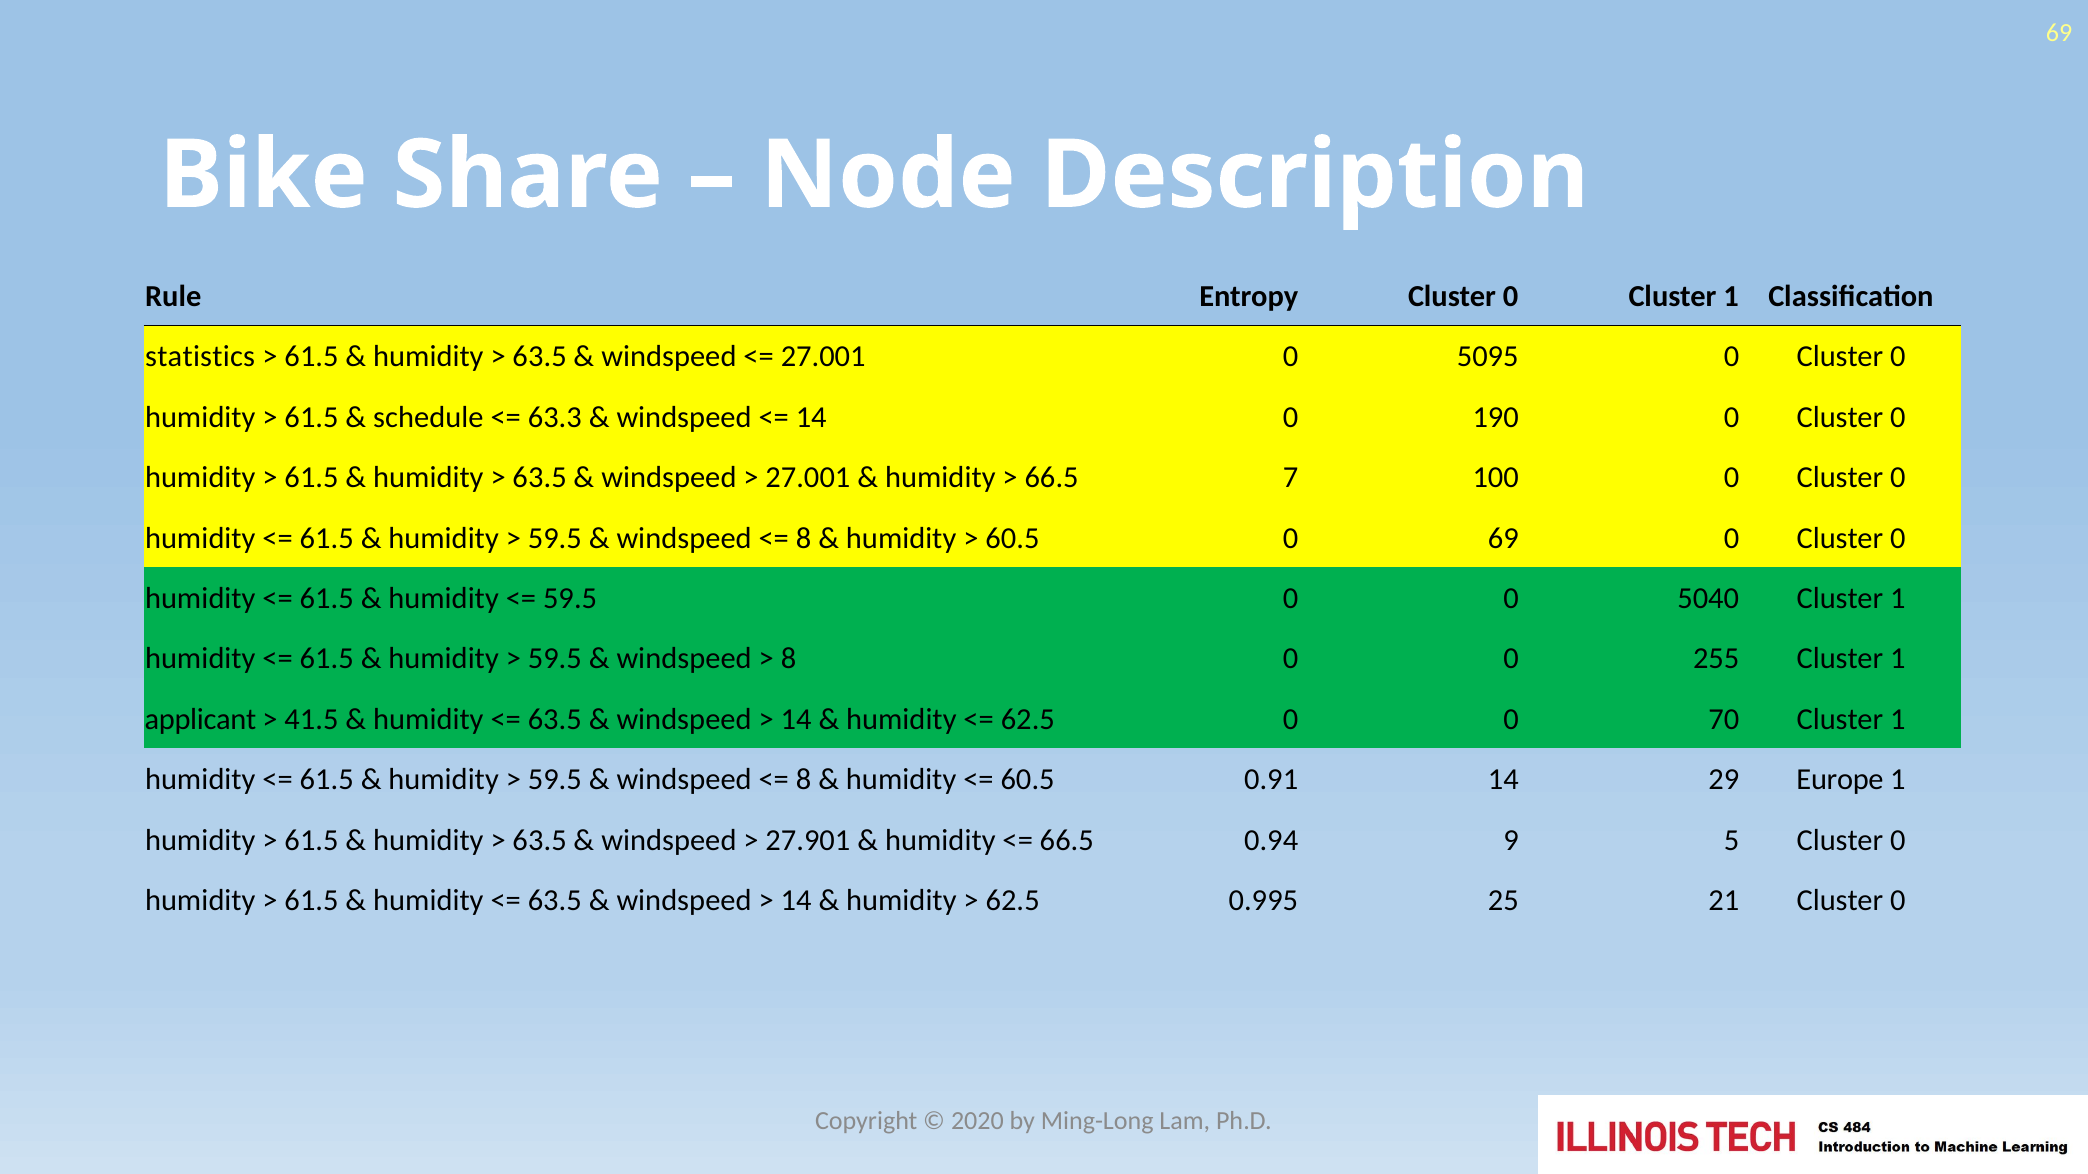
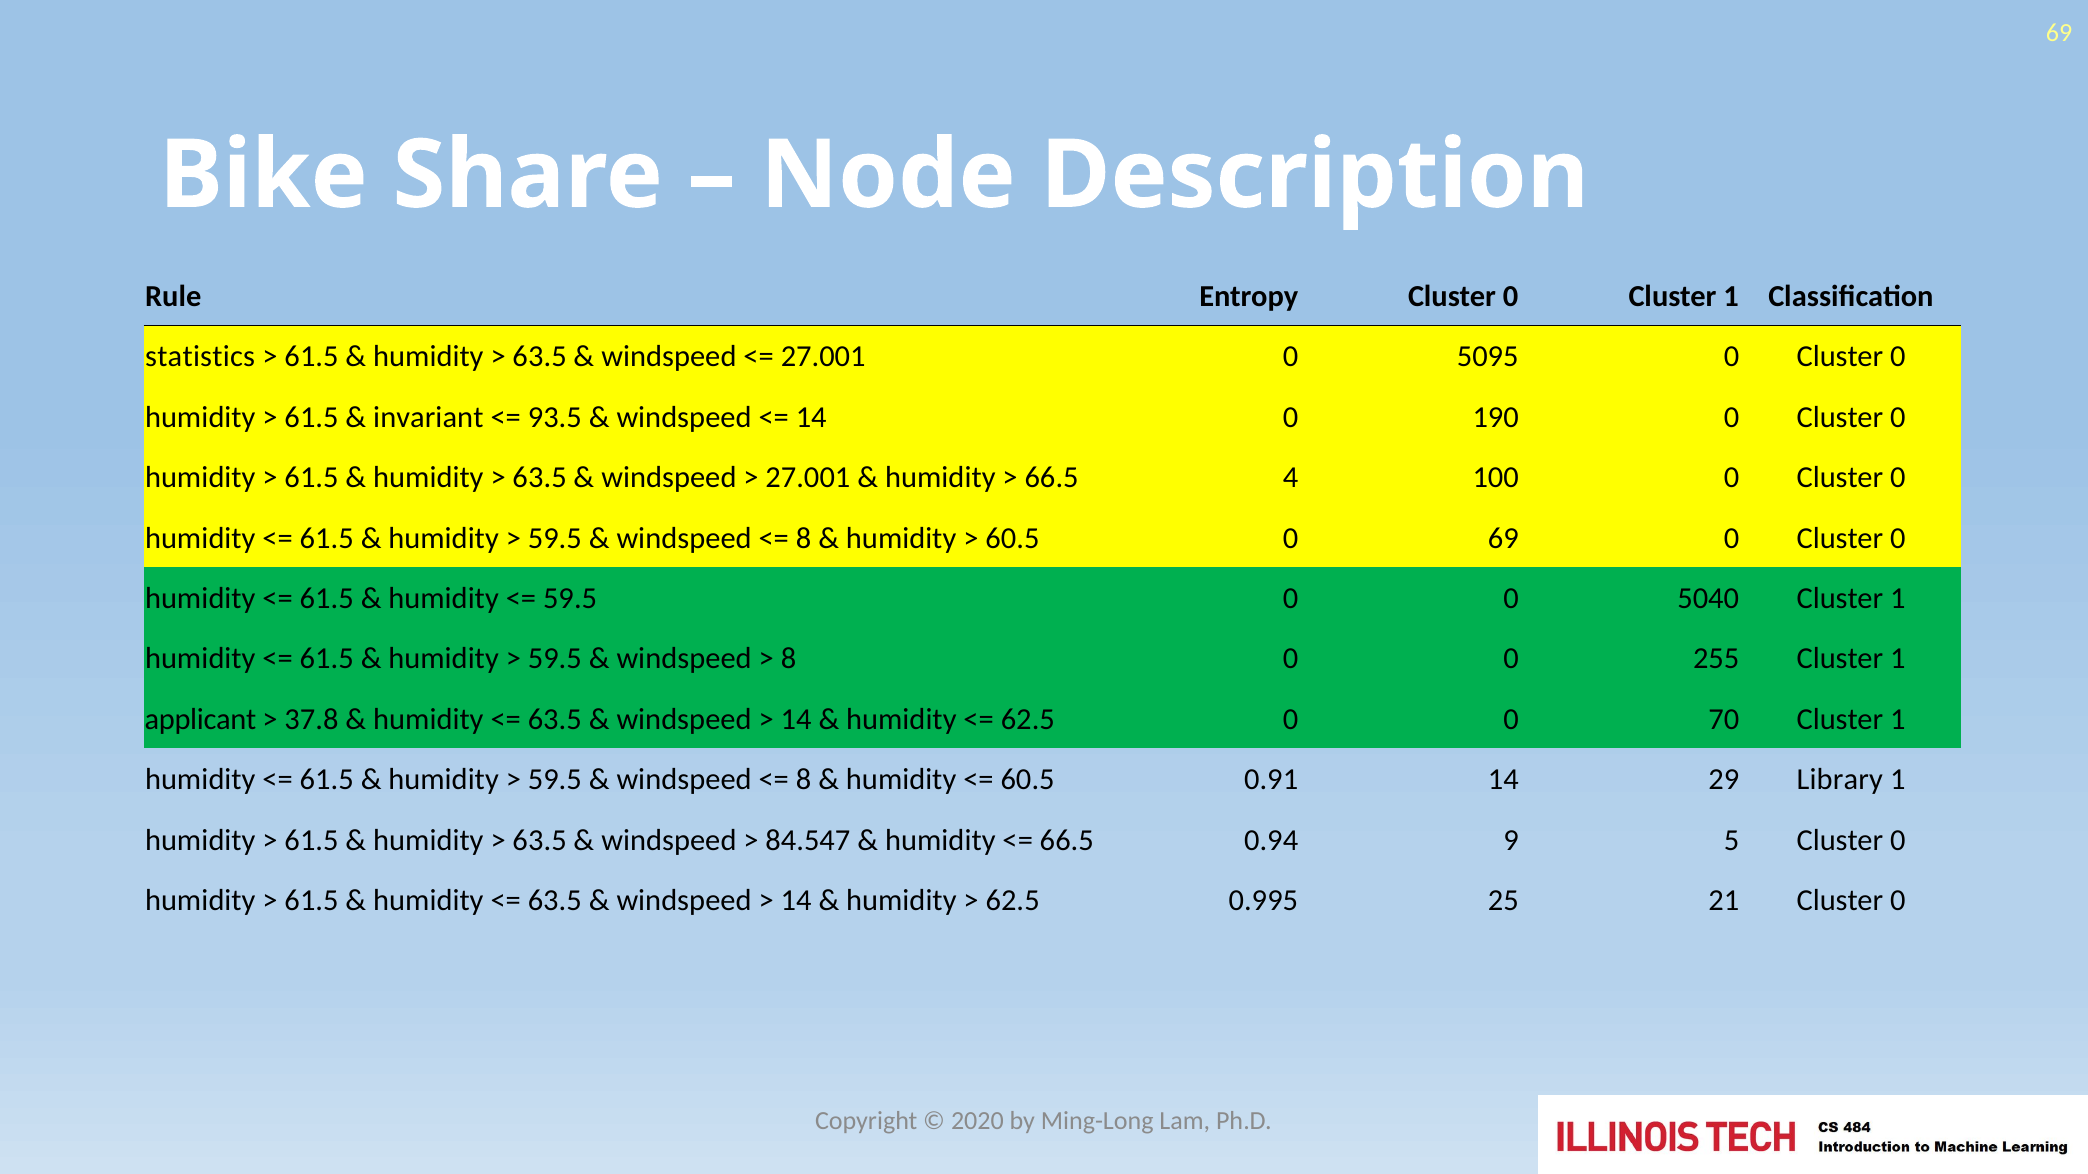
schedule: schedule -> invariant (428, 418)
63.3: 63.3 -> 93.5 (555, 418)
7: 7 -> 4 (1290, 478)
41.5: 41.5 -> 37.8 (311, 720)
Europe: Europe -> Library (1840, 780)
27.901: 27.901 -> 84.547 (808, 840)
